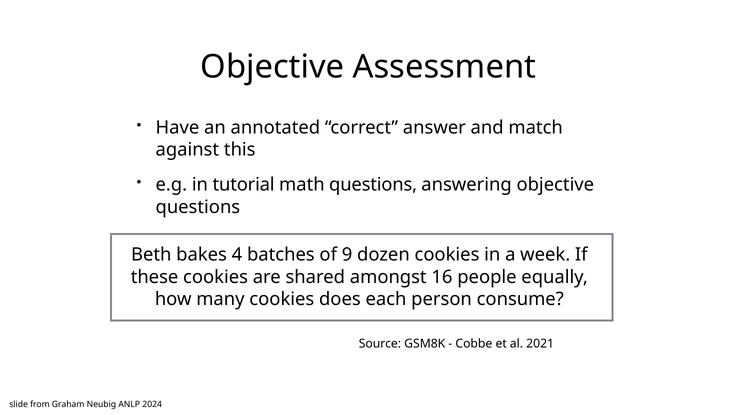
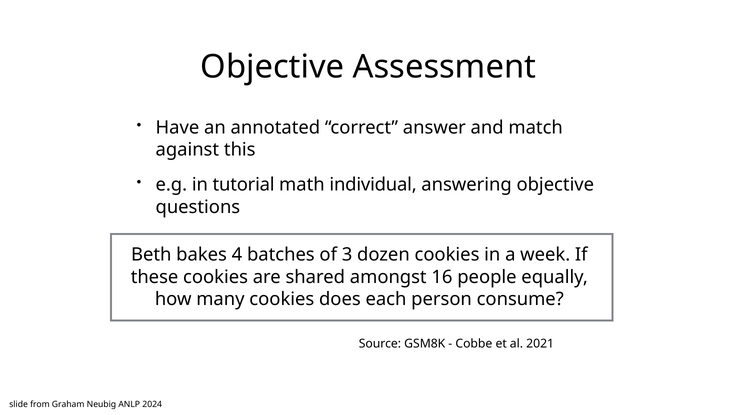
math questions: questions -> individual (373, 185)
9: 9 -> 3 (347, 255)
